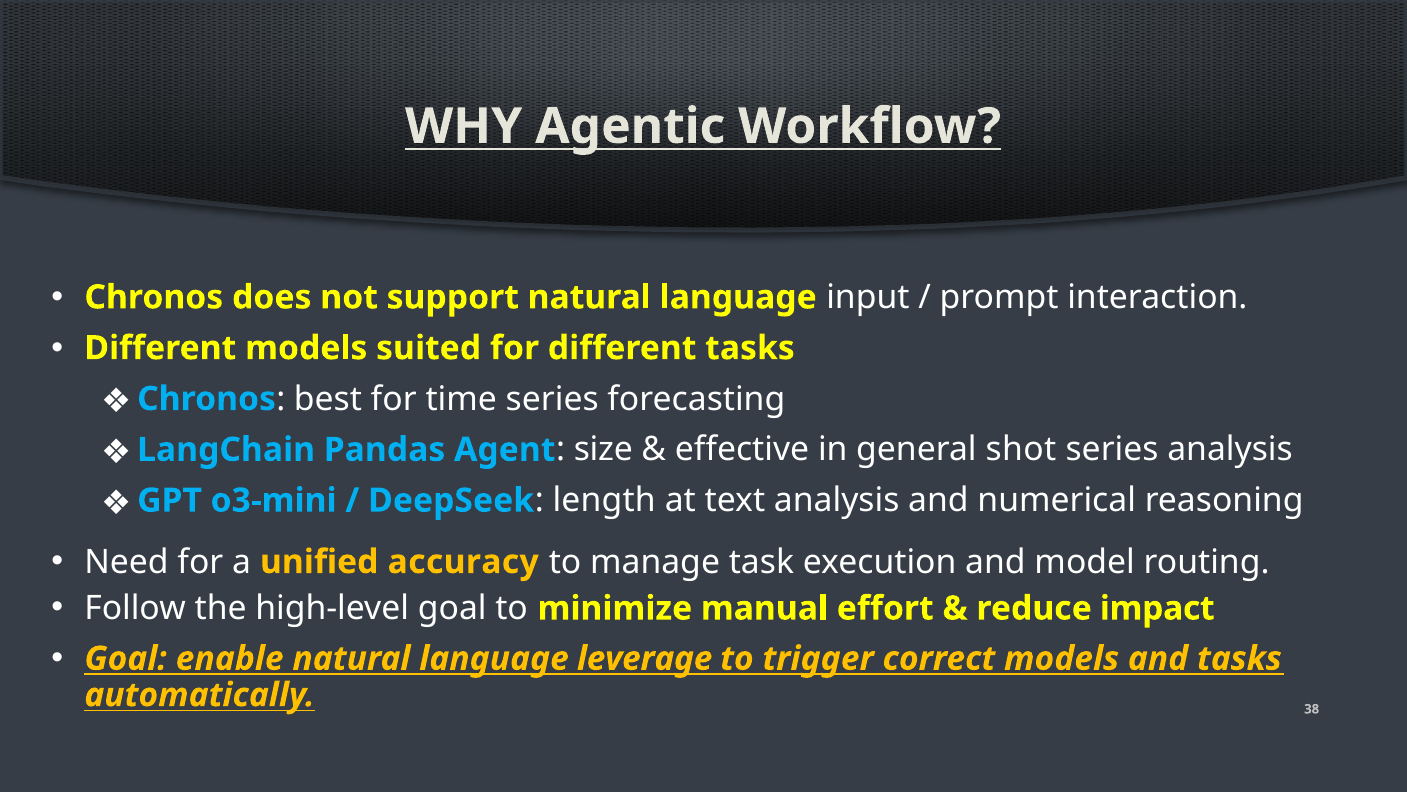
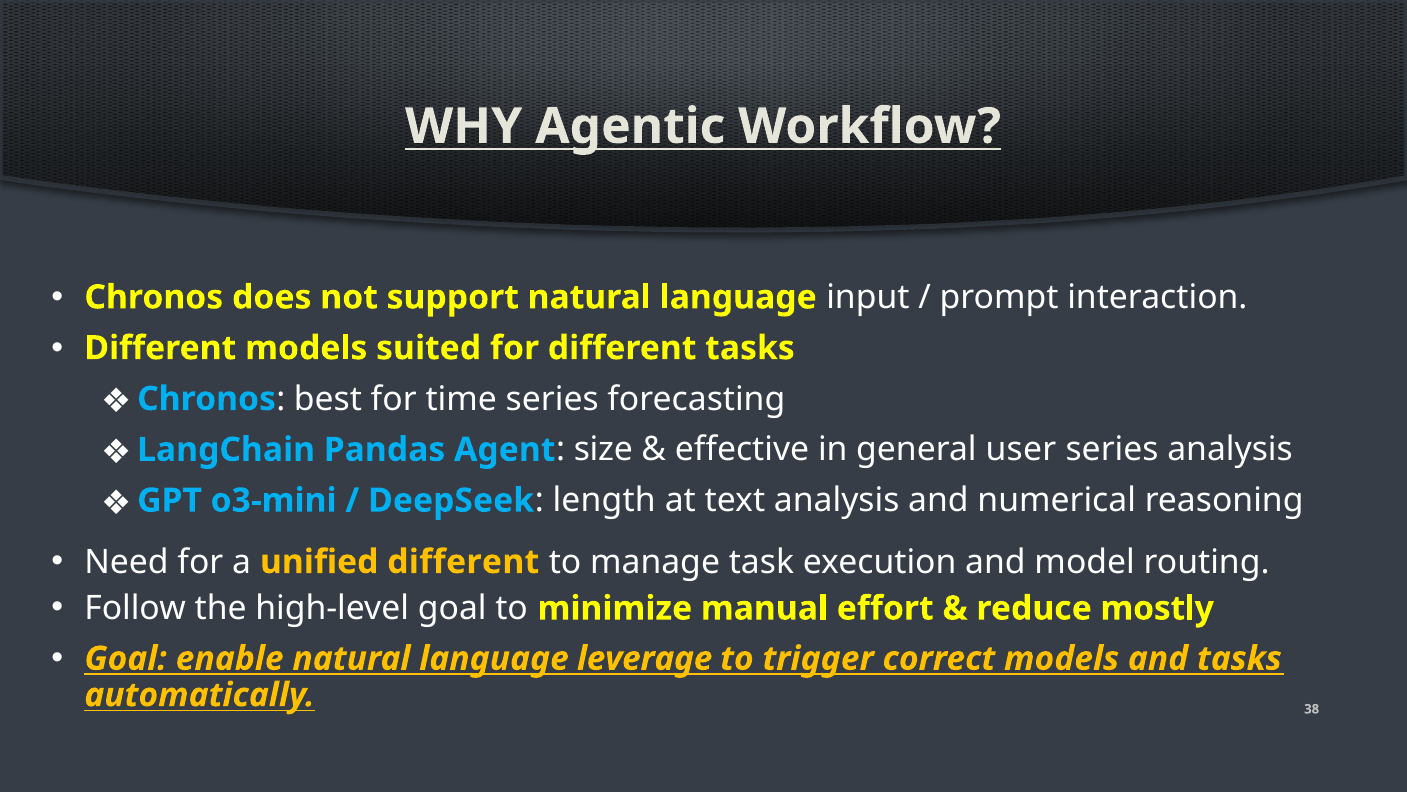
shot: shot -> user (1021, 449)
unified accuracy: accuracy -> different (463, 562)
impact: impact -> mostly (1157, 608)
